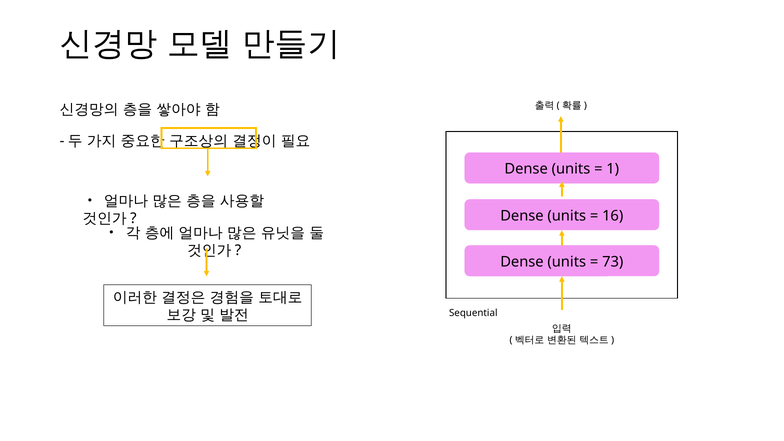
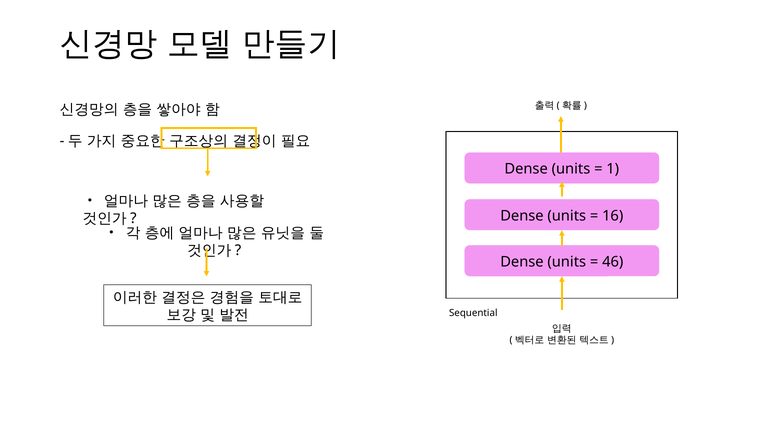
73: 73 -> 46 (613, 262)
